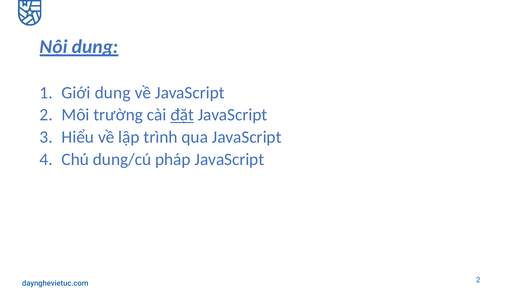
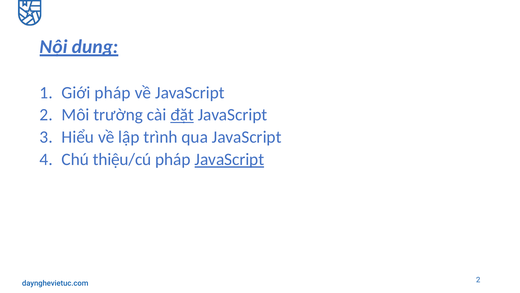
Giới dung: dung -> pháp (113, 92)
dung/cú: dung/cú -> thiệu/cú (122, 159)
JavaScript underline: none -> present (229, 159)
